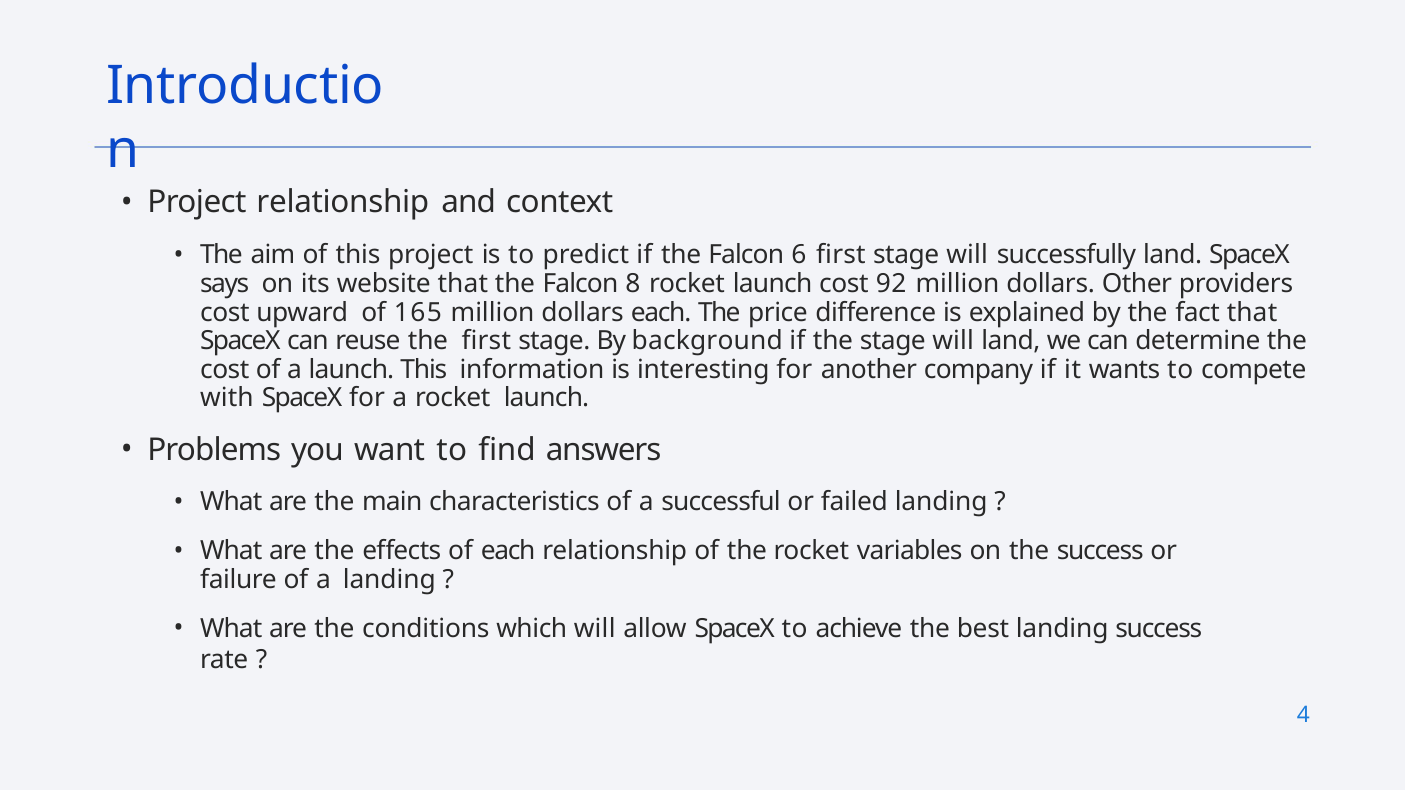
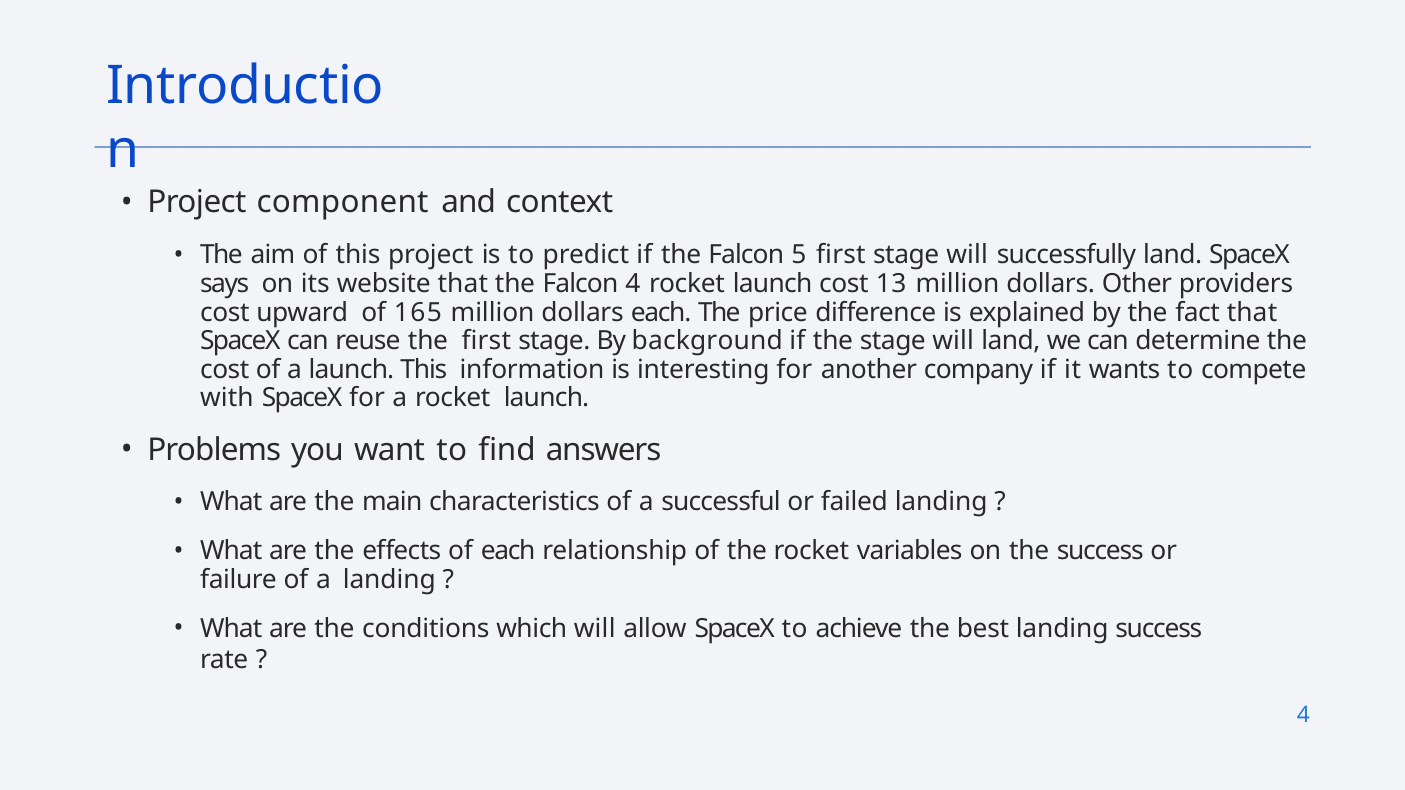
Project relationship: relationship -> component (343, 203)
6: 6 -> 5 (799, 255)
Falcon 8: 8 -> 4 (633, 284)
92: 92 -> 13 (891, 284)
